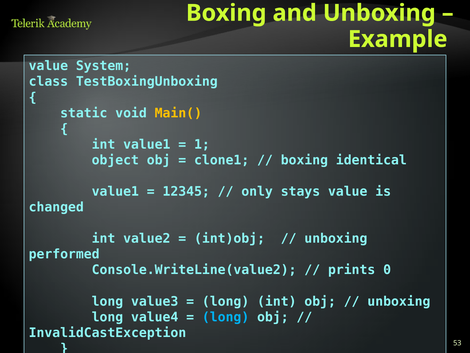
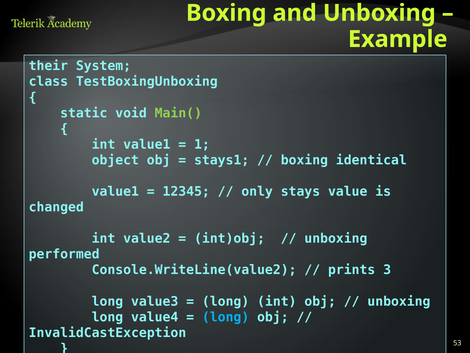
value: value -> their (48, 66)
Main( colour: yellow -> light green (178, 113)
clone1: clone1 -> stays1 (222, 160)
0: 0 -> 3 (387, 270)
